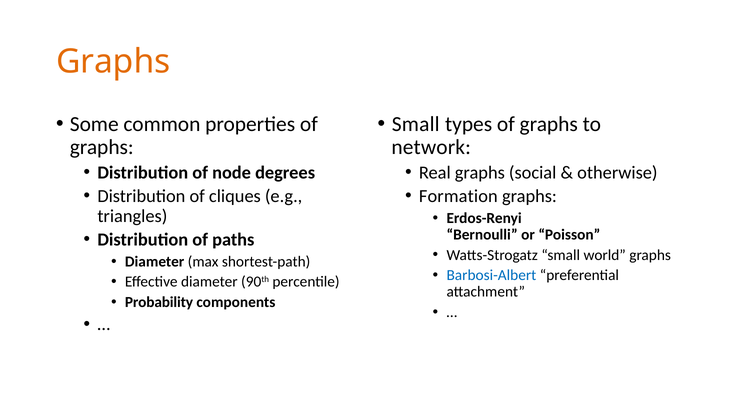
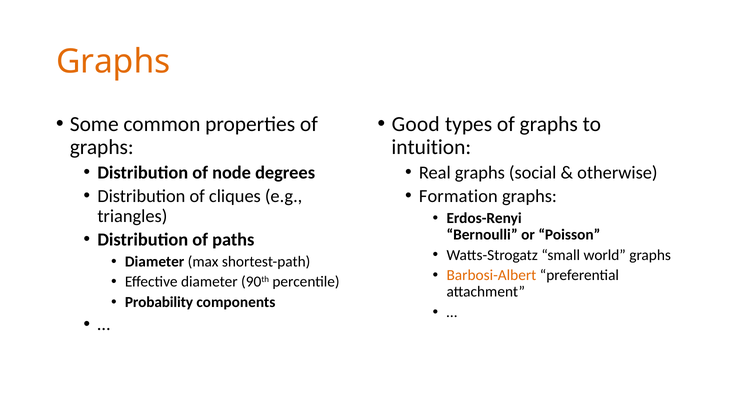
Small: Small -> Good (416, 124)
network: network -> intuition (431, 147)
Barbosi-Albert colour: blue -> orange (491, 276)
